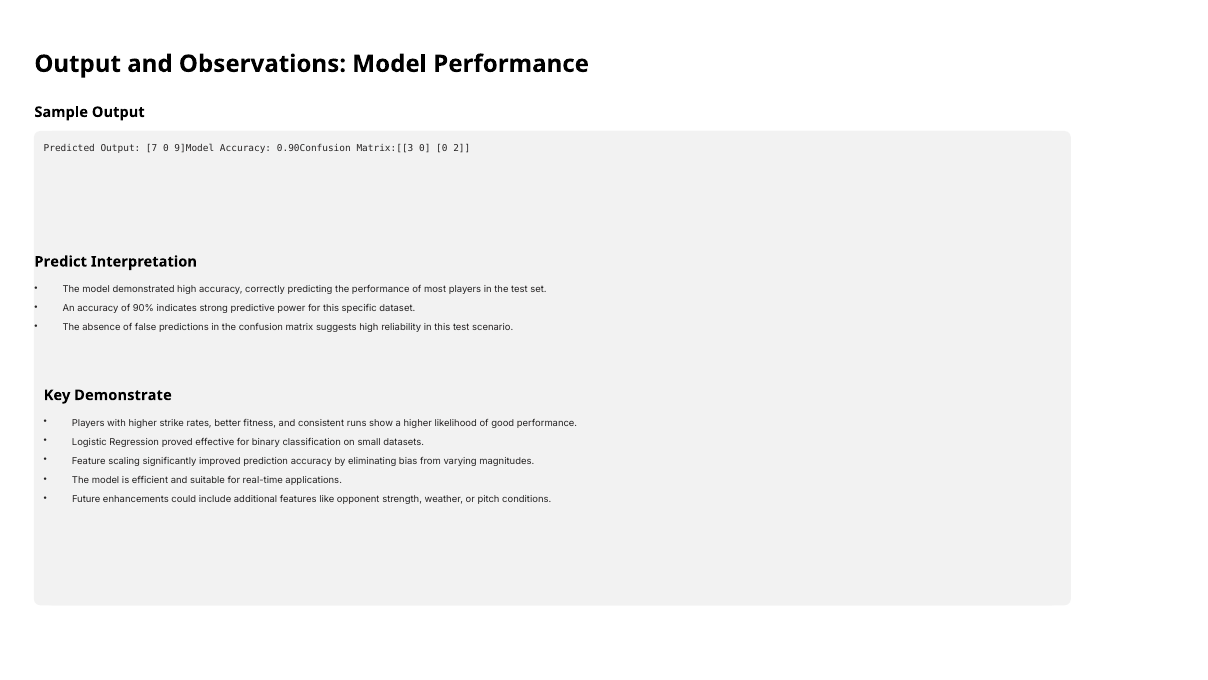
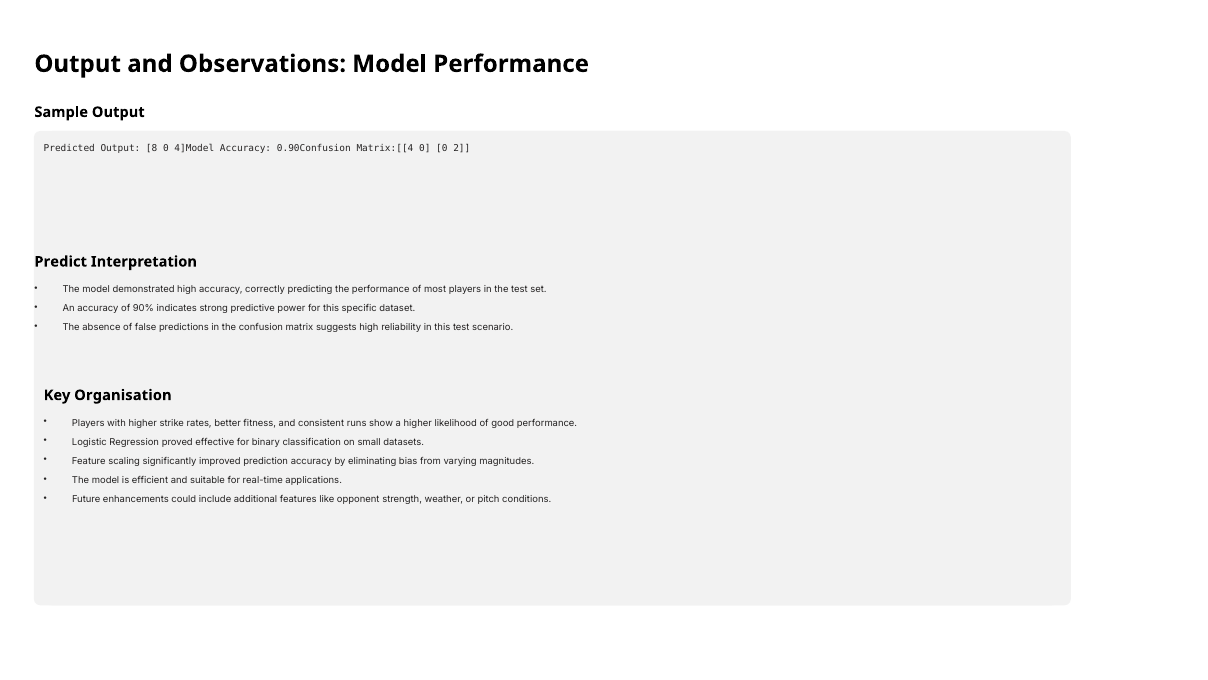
7: 7 -> 8 (152, 148)
9]Model: 9]Model -> 4]Model (194, 148)
Matrix:[[3: Matrix:[[3 -> Matrix:[[4 (385, 148)
Demonstrate: Demonstrate -> Organisation (123, 395)
